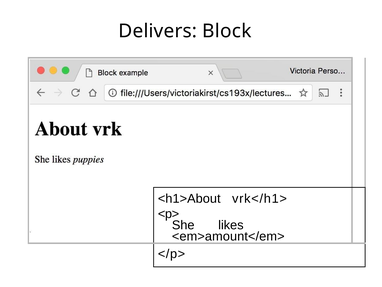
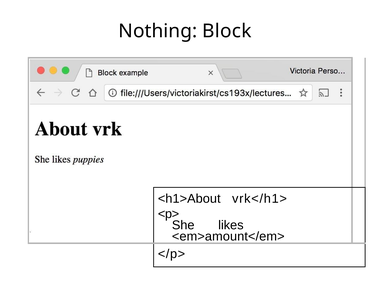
Delivers: Delivers -> Nothing (158, 31)
